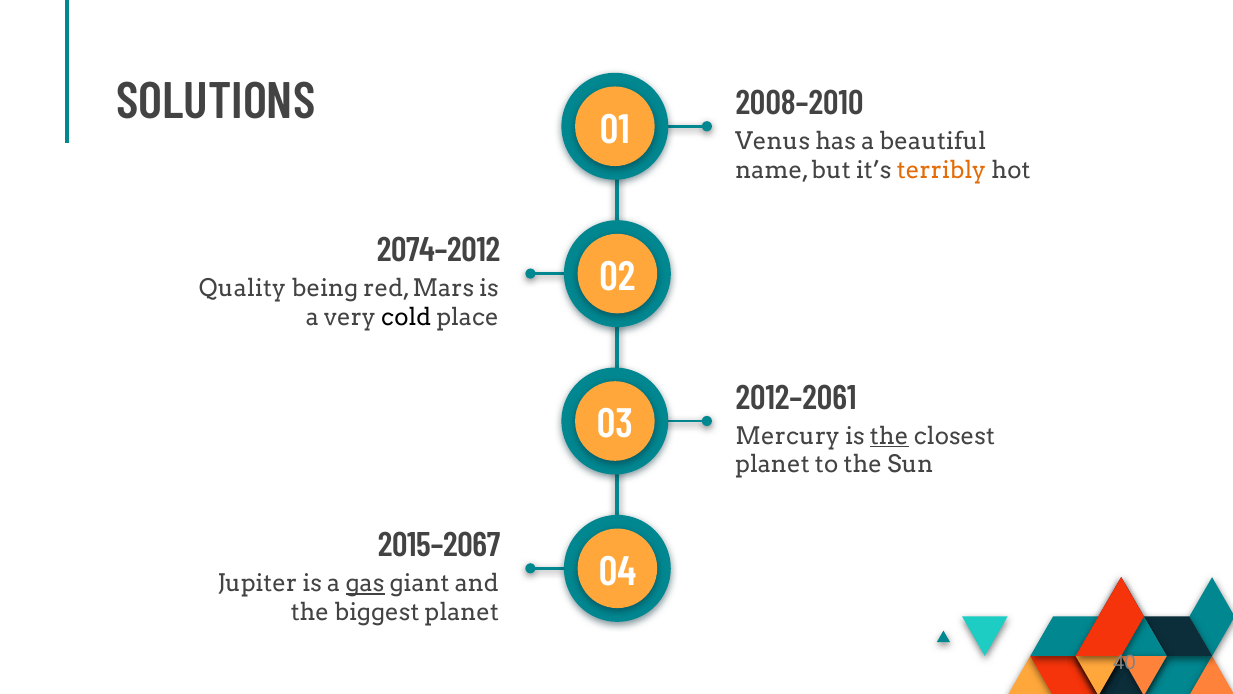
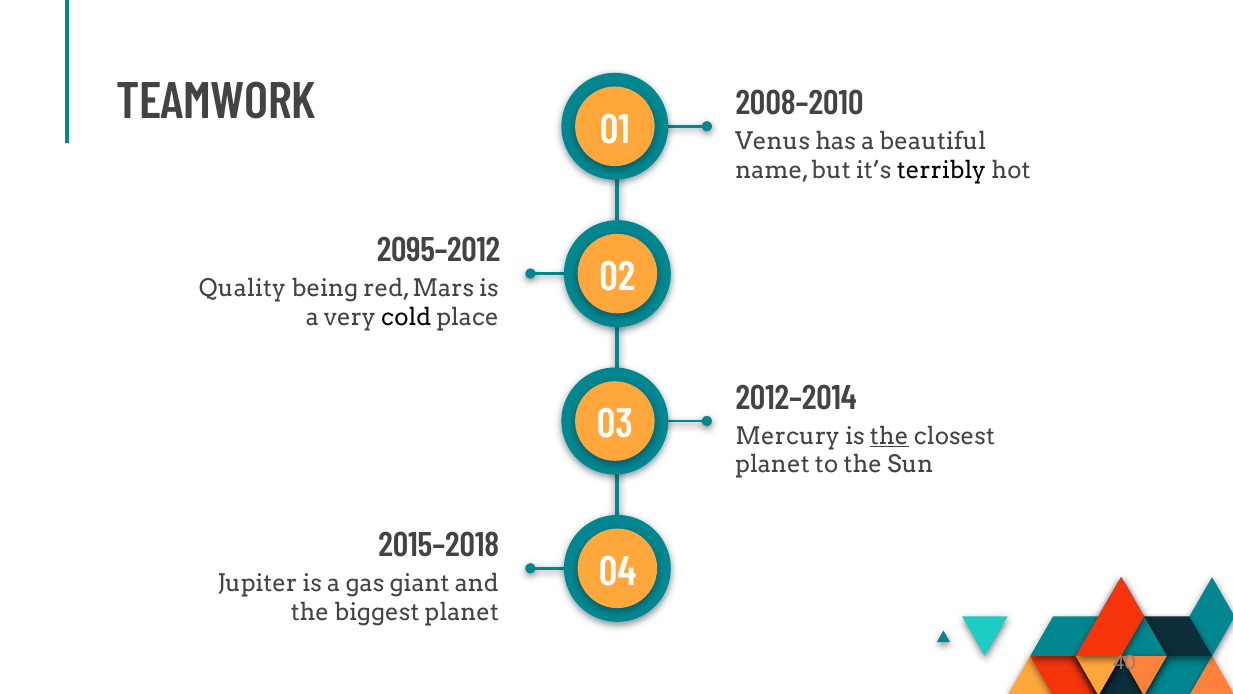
SOLUTIONS: SOLUTIONS -> TEAMWORK (216, 102)
terribly colour: orange -> black (941, 170)
2074–2012: 2074–2012 -> 2095–2012 (438, 250)
2012–2061: 2012–2061 -> 2012–2014 (796, 397)
2015–2067: 2015–2067 -> 2015–2018 (439, 545)
gas underline: present -> none (365, 583)
